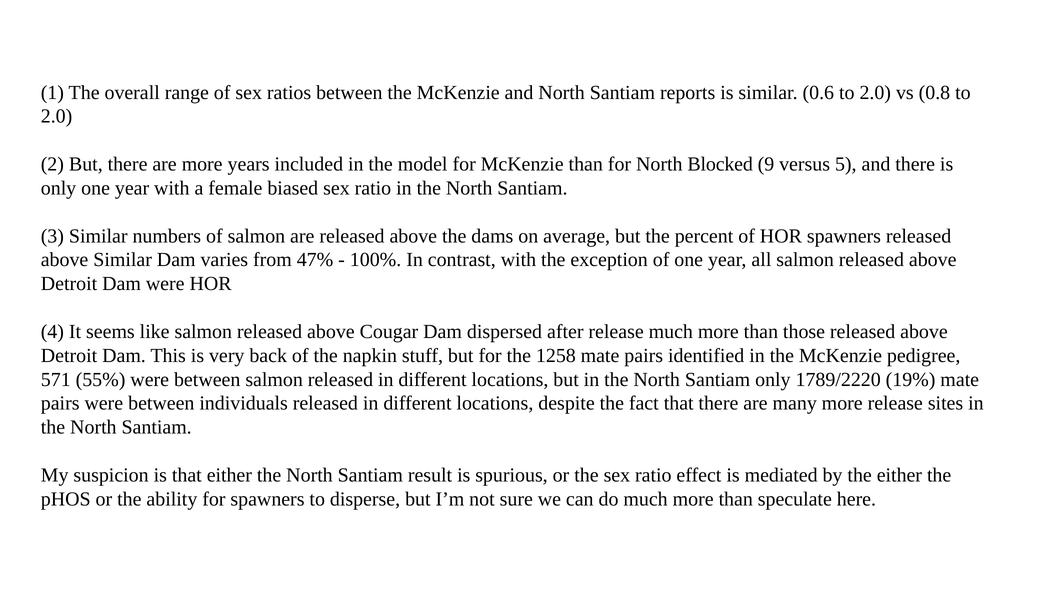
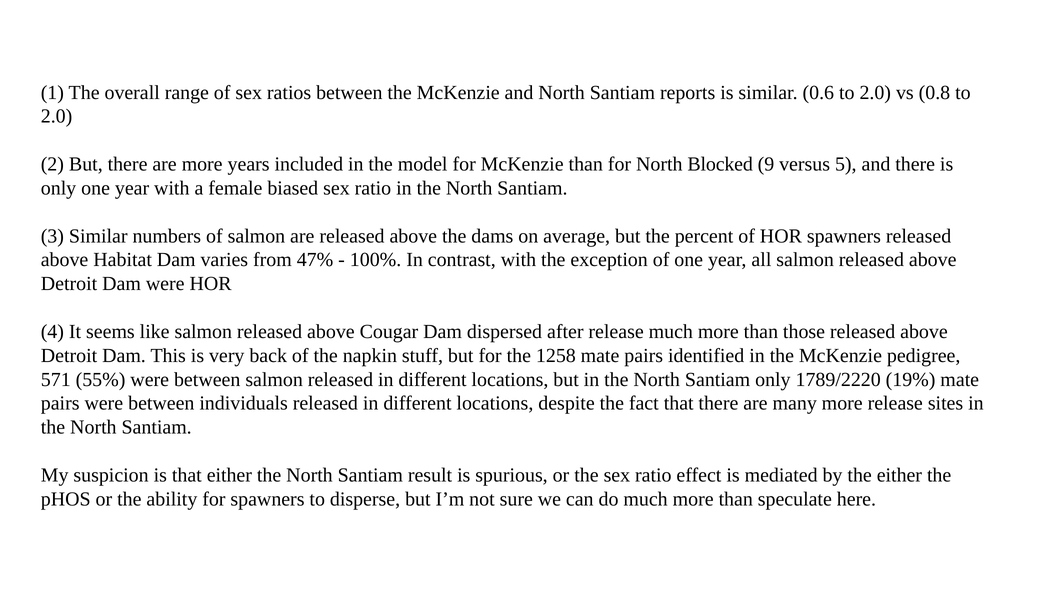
above Similar: Similar -> Habitat (123, 260)
